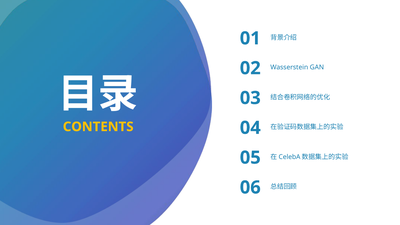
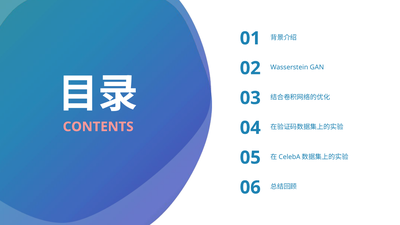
CONTENTS colour: yellow -> pink (98, 127)
